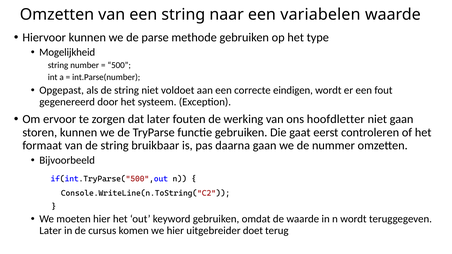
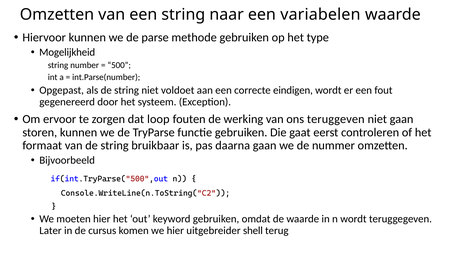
dat later: later -> loop (158, 119)
hoofdletter: hoofdletter -> teruggeven (336, 119)
doet: doet -> shell (253, 231)
